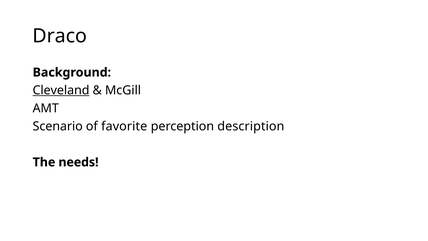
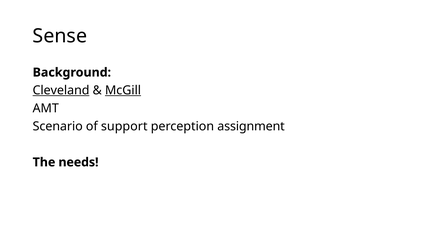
Draco: Draco -> Sense (60, 36)
McGill underline: none -> present (123, 90)
favorite: favorite -> support (124, 126)
description: description -> assignment (251, 126)
